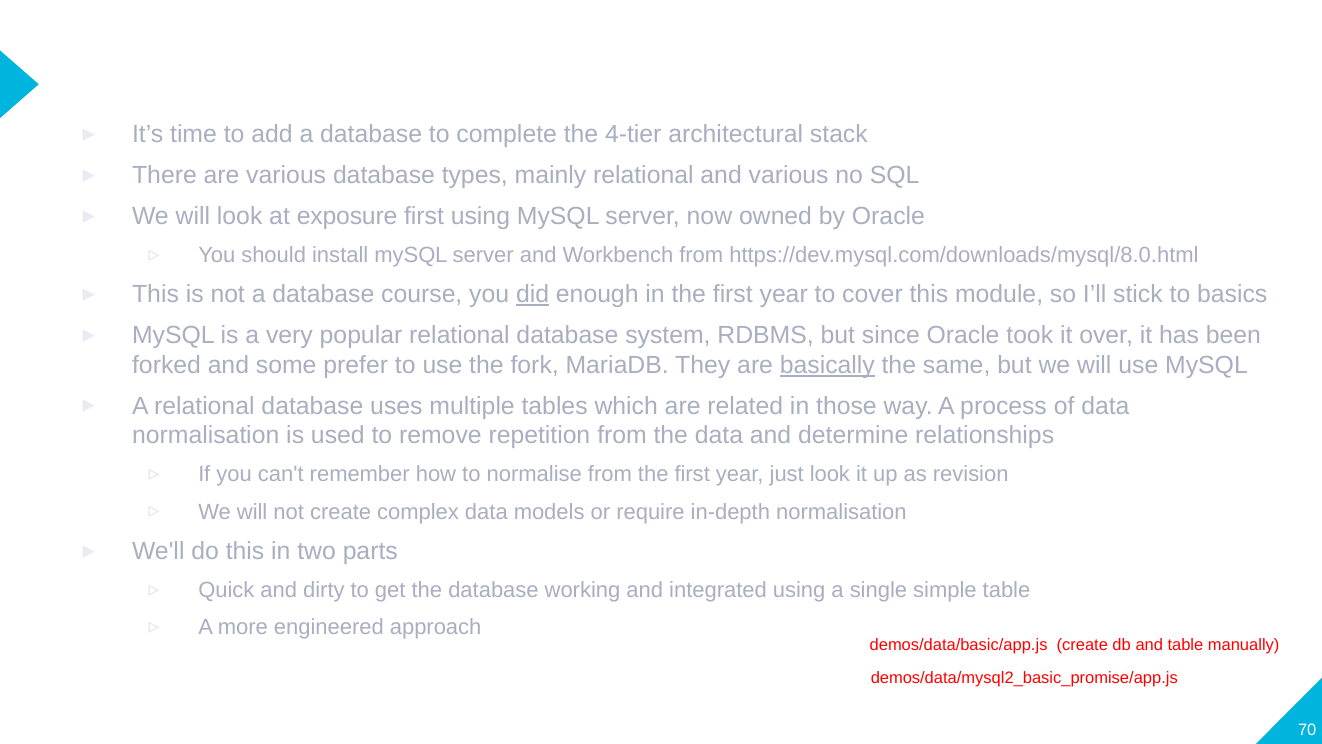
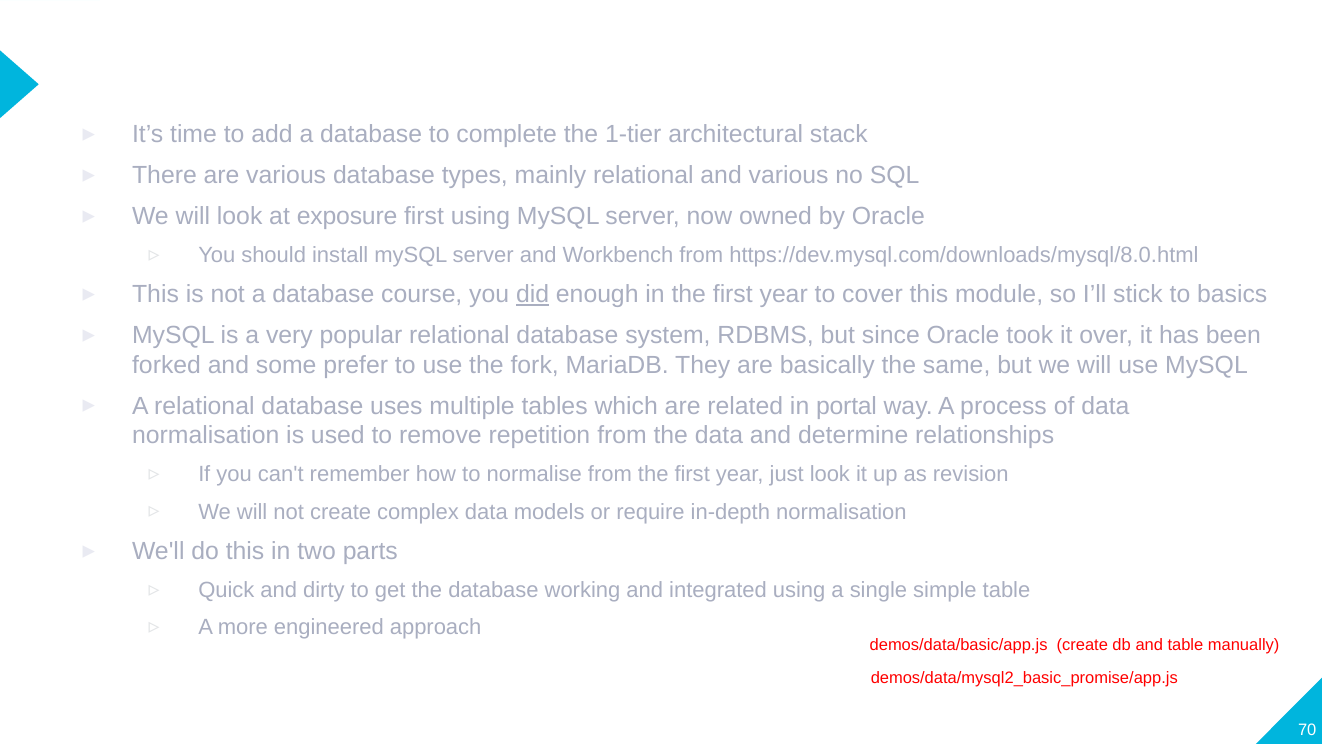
4-tier: 4-tier -> 1-tier (633, 135)
basically underline: present -> none (827, 365)
those: those -> portal (847, 406)
